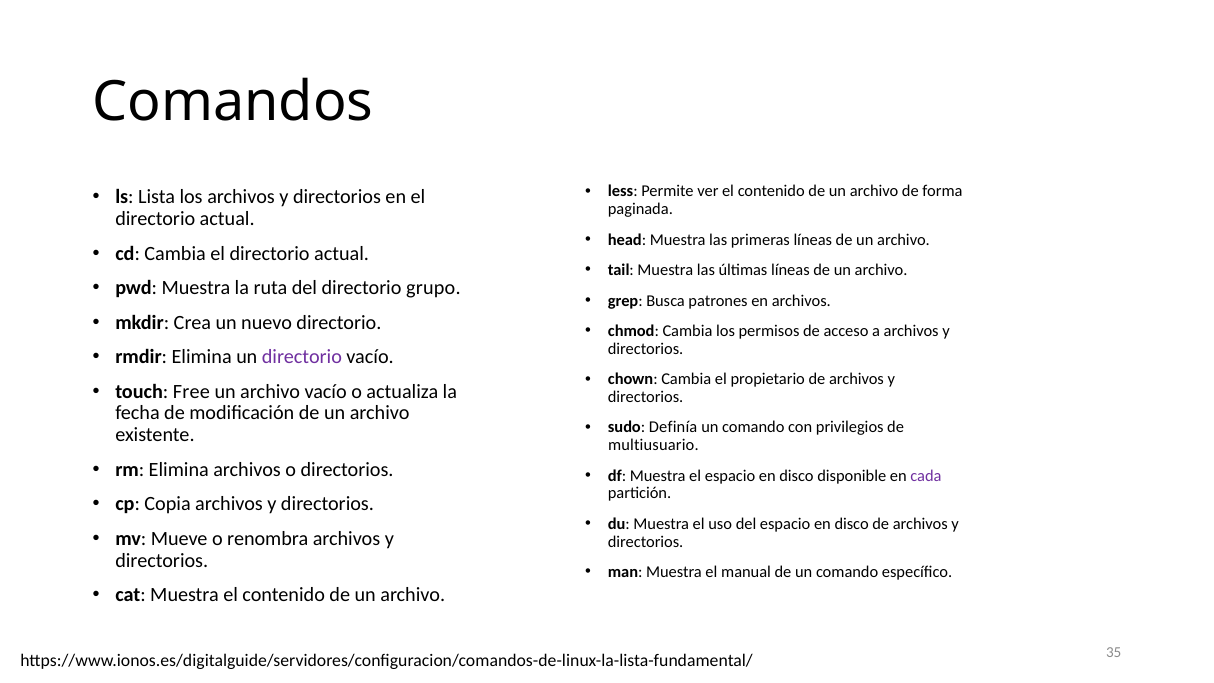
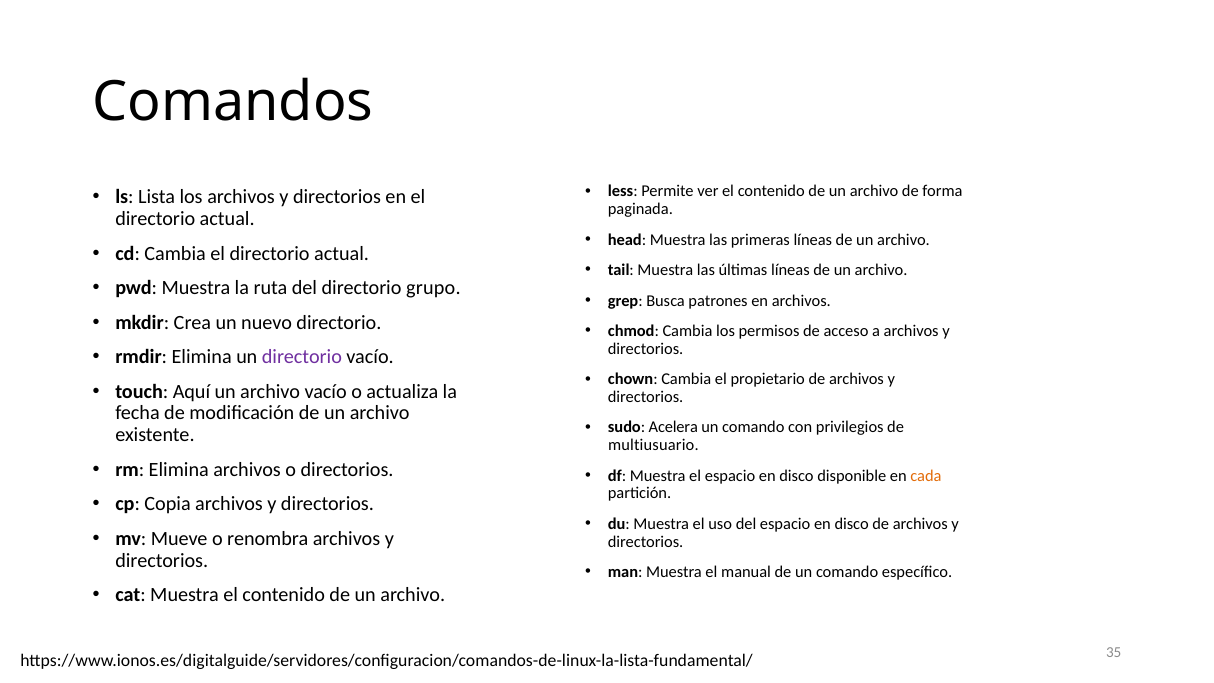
Free: Free -> Aquí (191, 391)
Definía: Definía -> Acelera (673, 427)
cada colour: purple -> orange (926, 476)
